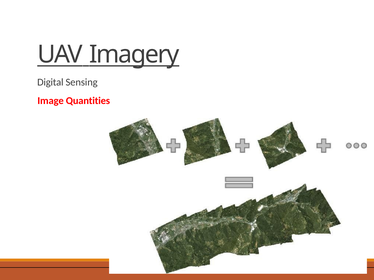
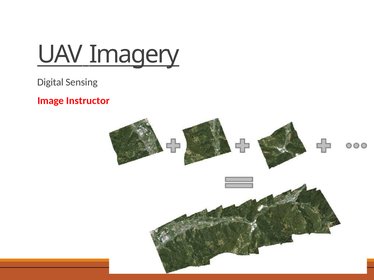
Quantities: Quantities -> Instructor (88, 101)
